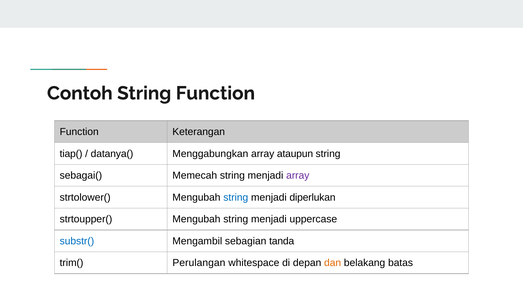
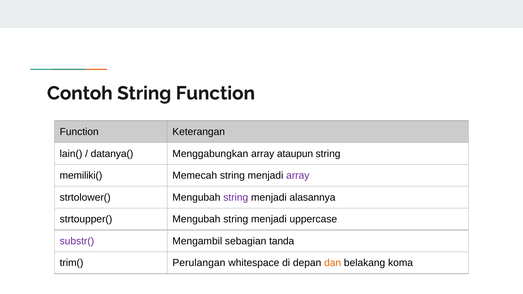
tiap(: tiap( -> lain( (71, 154)
sebagai(: sebagai( -> memiliki( (81, 176)
string colour: blue -> purple (236, 197)
diperlukan: diperlukan -> alasannya (312, 197)
substr( colour: blue -> purple (77, 241)
batas: batas -> koma (401, 263)
